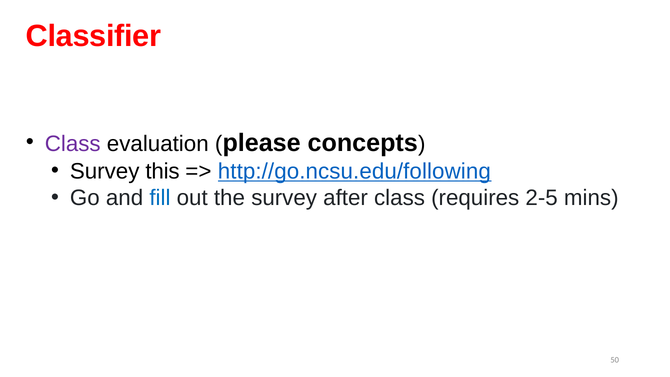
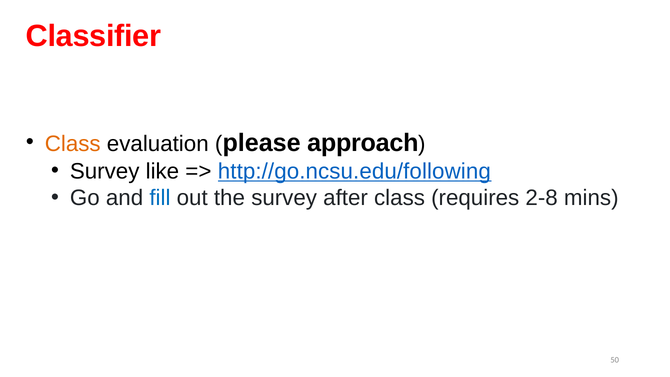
Class colour: purple -> orange (73, 144)
concepts: concepts -> approach (363, 143)
this: this -> like (162, 171)
2-5: 2-5 -> 2-8 (542, 198)
